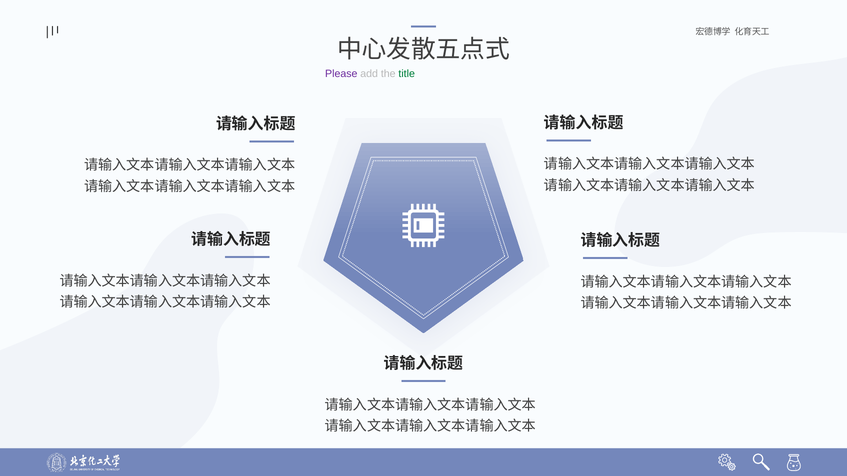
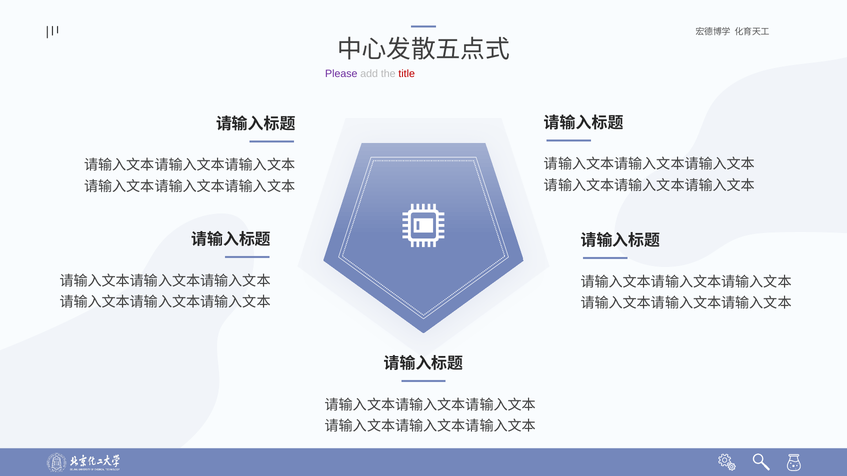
title colour: green -> red (407, 74)
